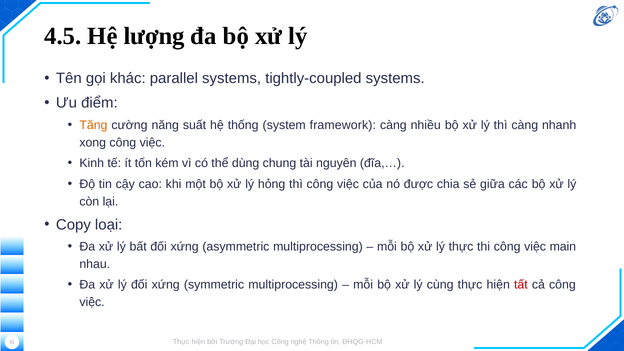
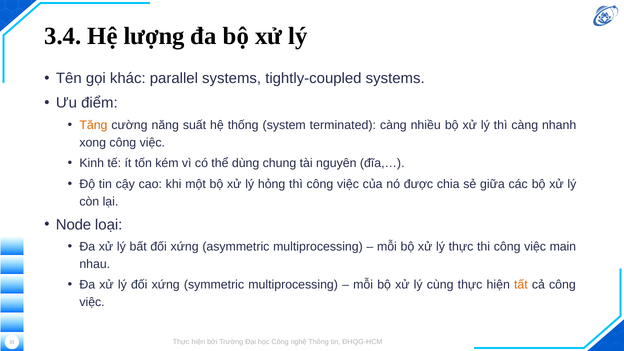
4.5: 4.5 -> 3.4 (63, 36)
framework: framework -> terminated (343, 125)
Copy: Copy -> Node (73, 225)
tất colour: red -> orange (521, 285)
